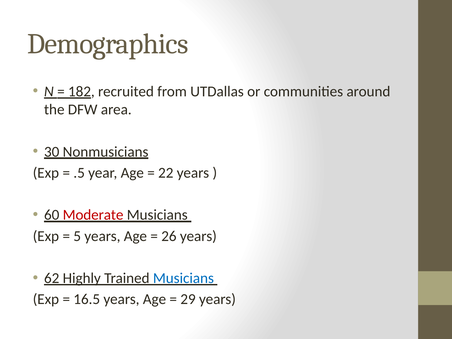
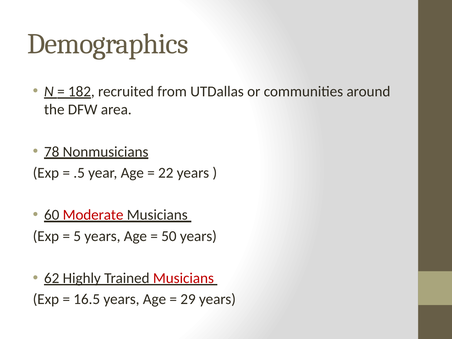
30: 30 -> 78 (52, 152)
26: 26 -> 50 (169, 236)
Musicians colour: blue -> red (183, 278)
